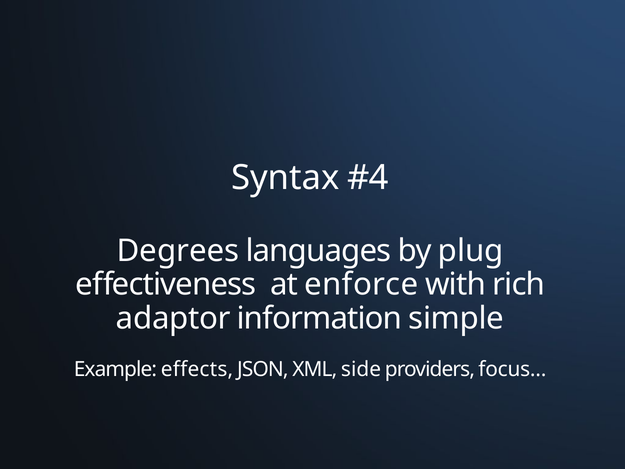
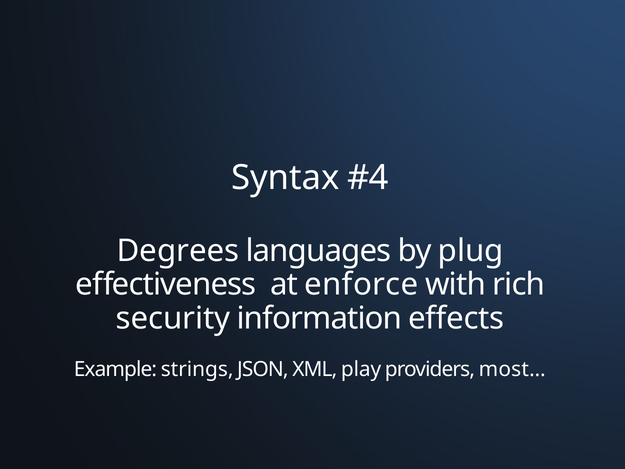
adaptor: adaptor -> security (173, 318)
simple: simple -> effects (456, 318)
effects: effects -> strings (197, 369)
side: side -> play (361, 369)
focus…: focus… -> most… (512, 369)
